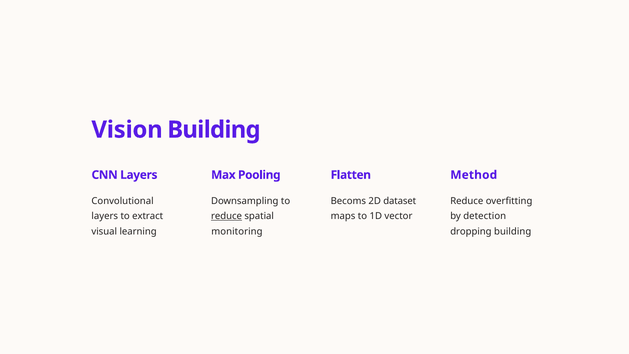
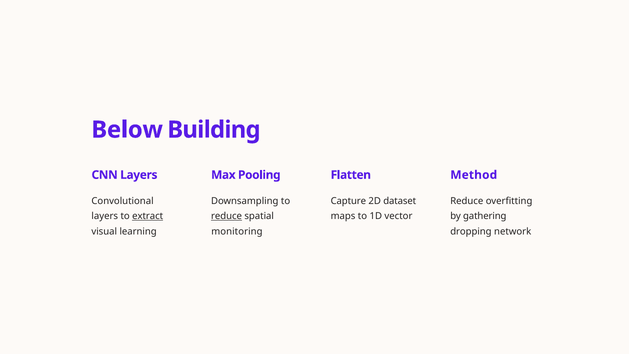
Vision: Vision -> Below (127, 130)
Becoms: Becoms -> Capture (348, 201)
extract underline: none -> present (148, 216)
detection: detection -> gathering (485, 216)
dropping building: building -> network (513, 231)
